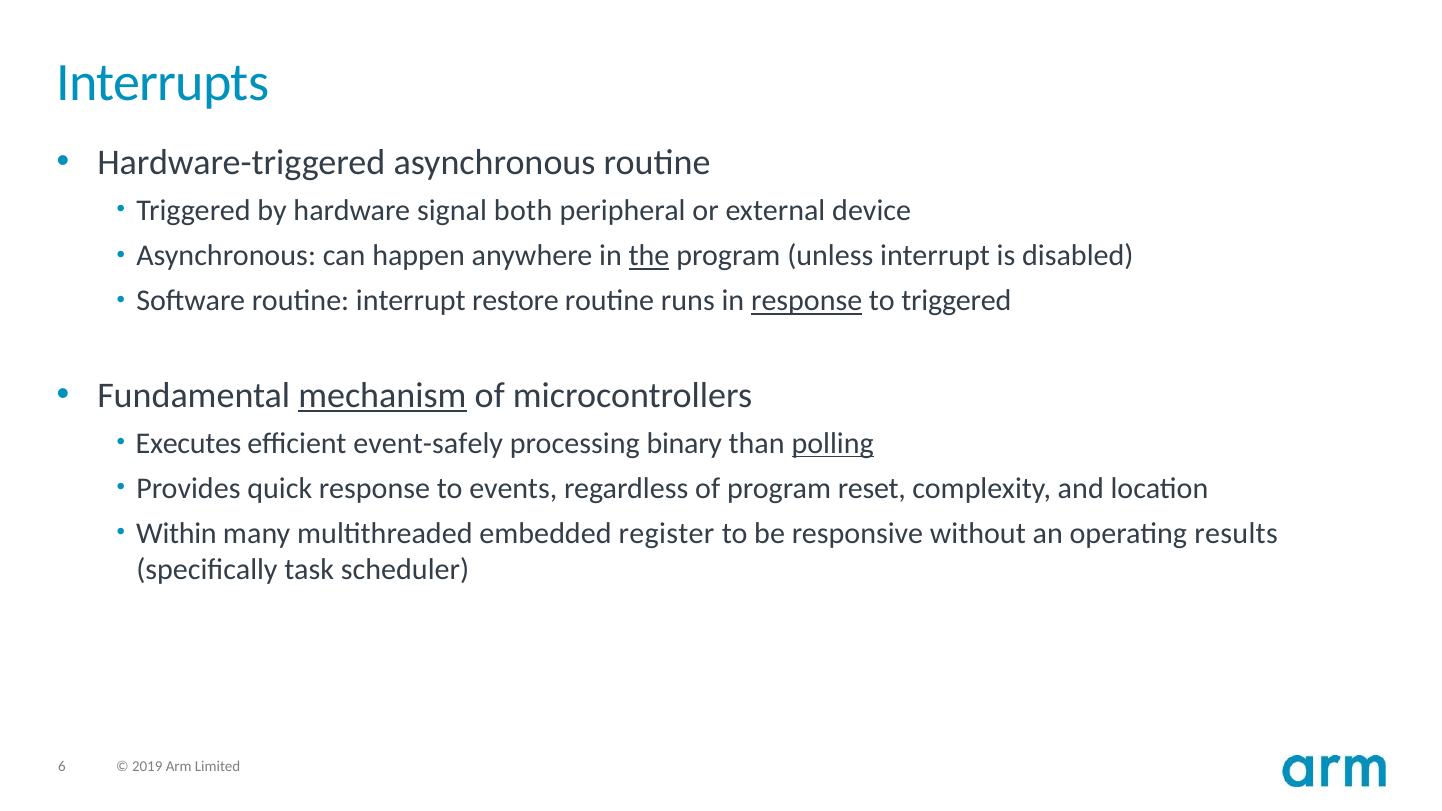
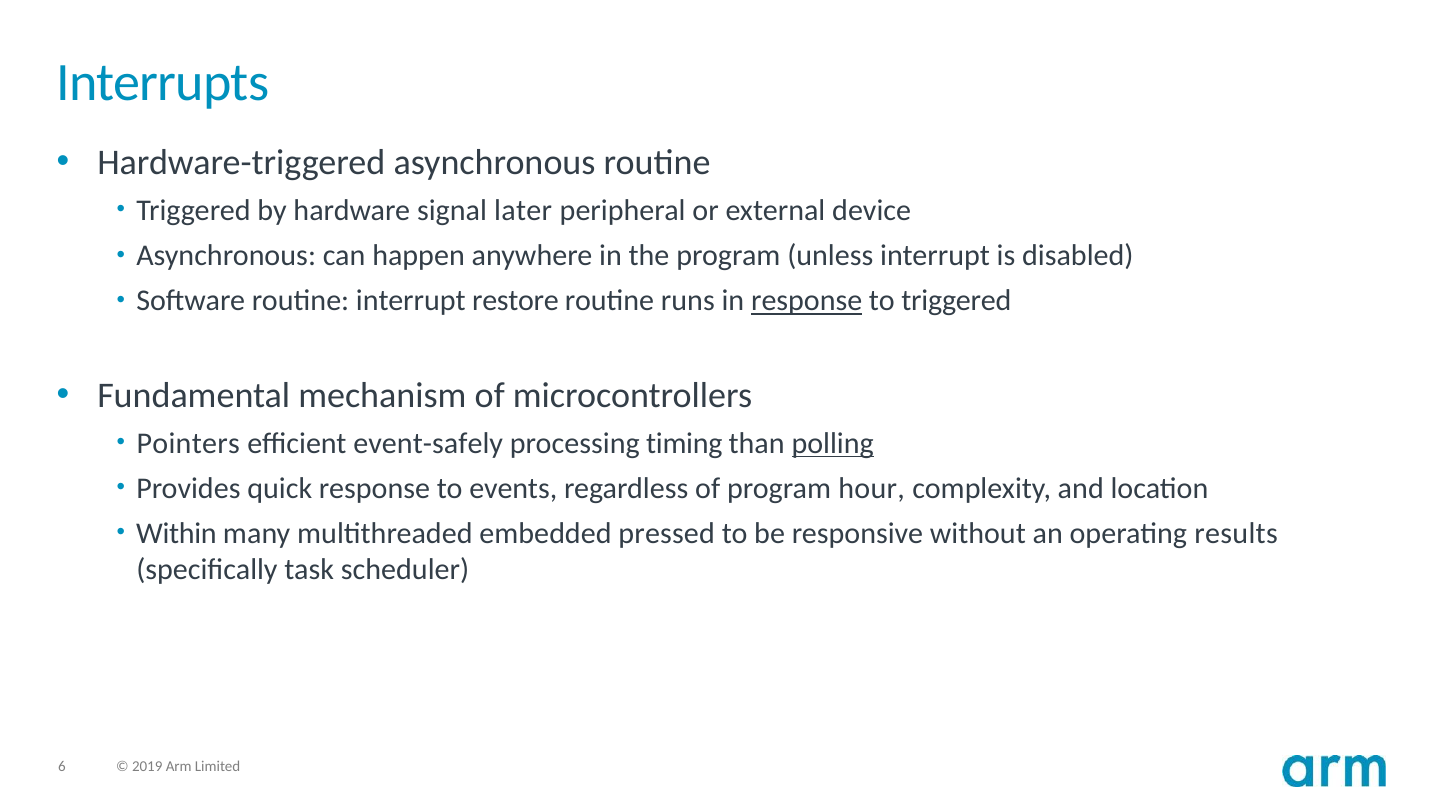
both: both -> later (523, 211)
the underline: present -> none (649, 256)
mechanism underline: present -> none (382, 395)
Executes: Executes -> Pointers (188, 444)
binary: binary -> timing (684, 444)
reset: reset -> hour (872, 489)
register: register -> pressed (667, 534)
